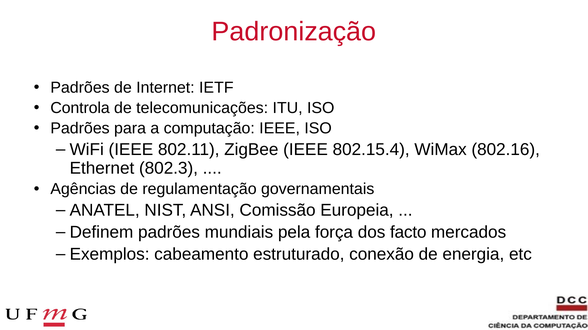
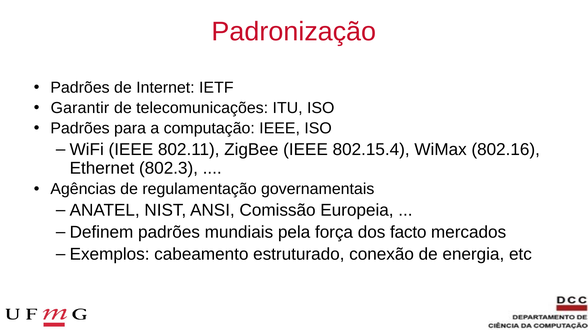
Controla: Controla -> Garantir (80, 108)
